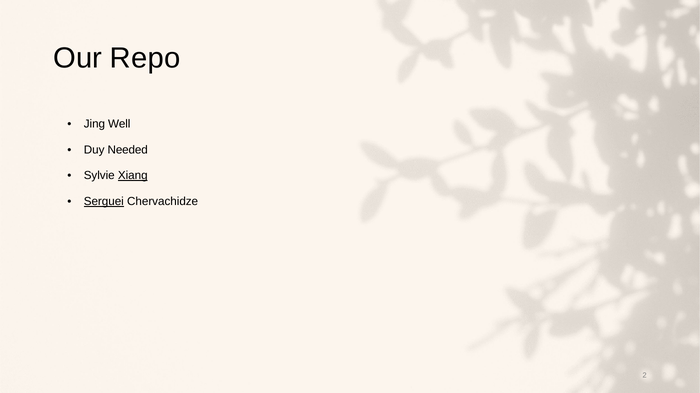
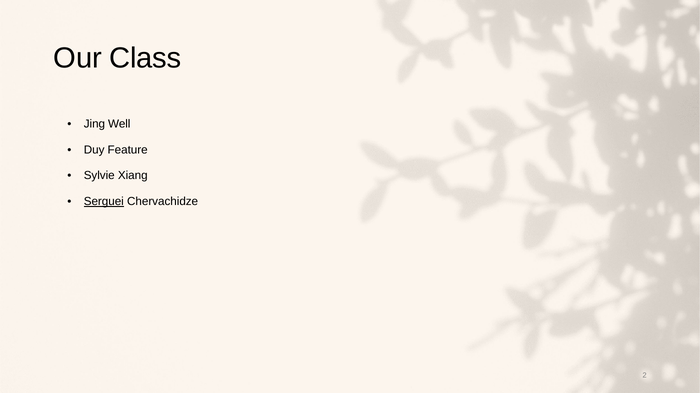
Repo: Repo -> Class (145, 58)
Needed: Needed -> Feature (128, 150)
Xiang underline: present -> none (133, 176)
